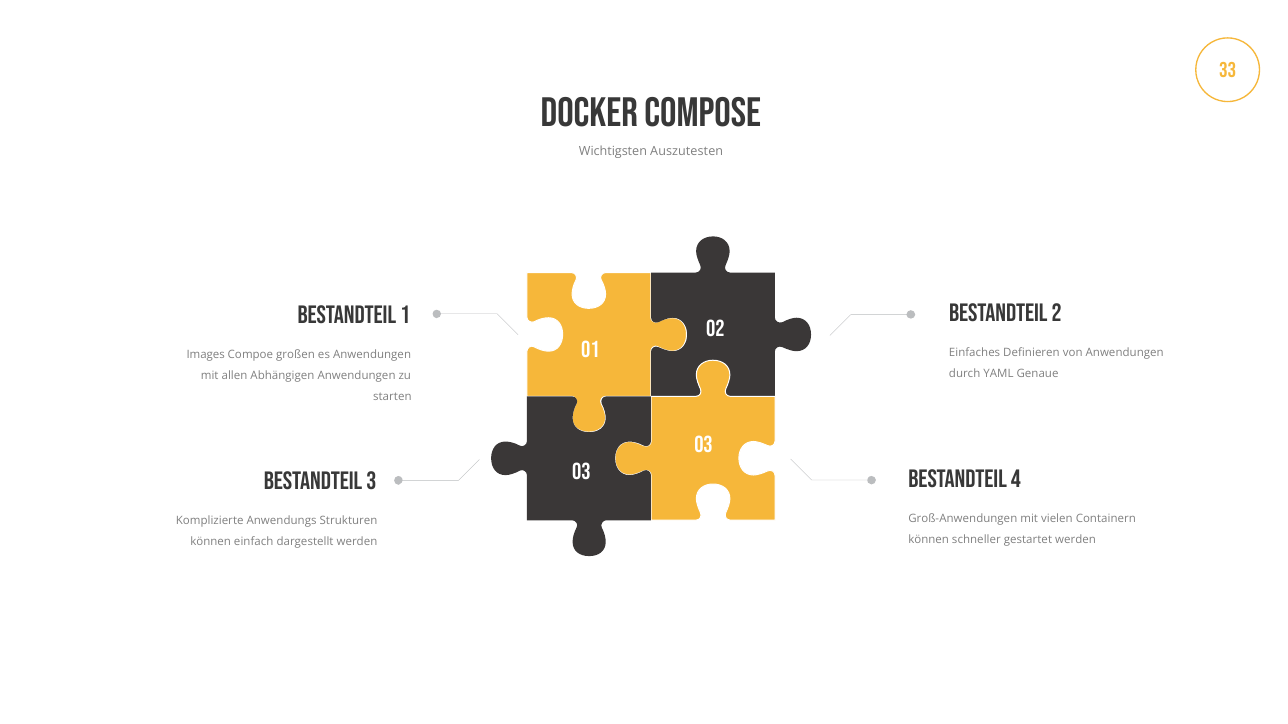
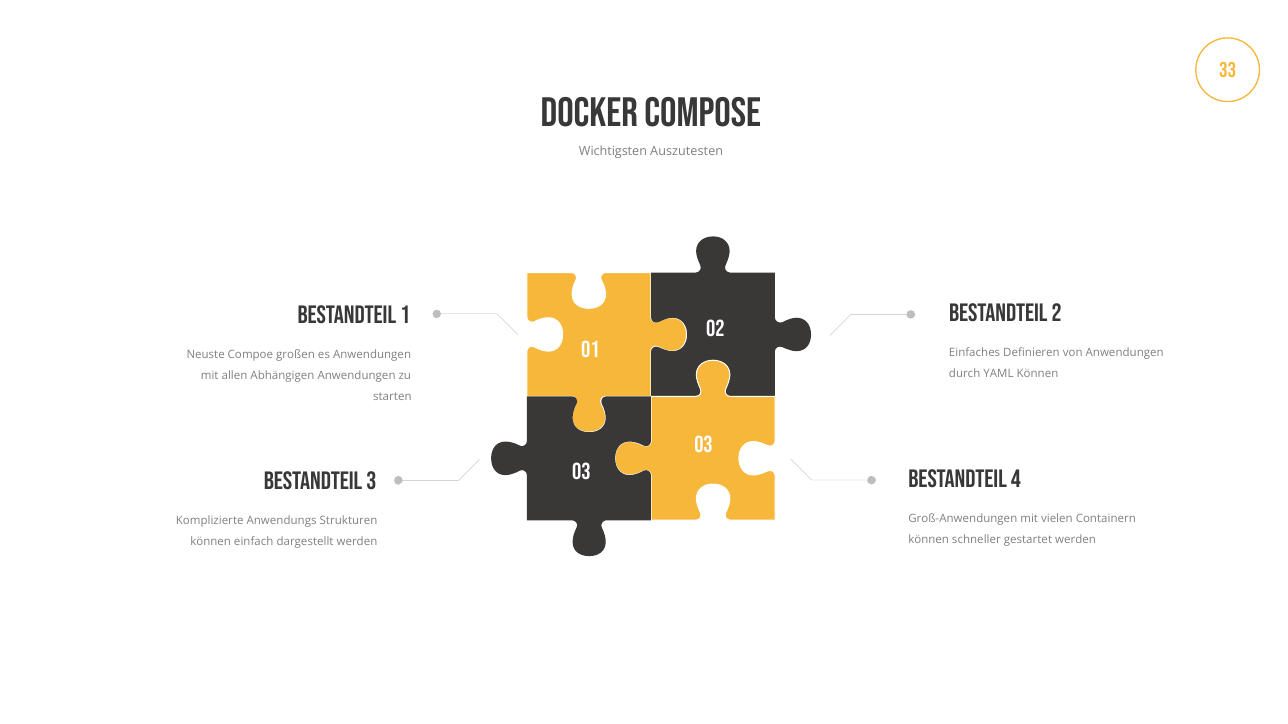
Images: Images -> Neuste (206, 355)
YAML Genaue: Genaue -> Können (1037, 374)
